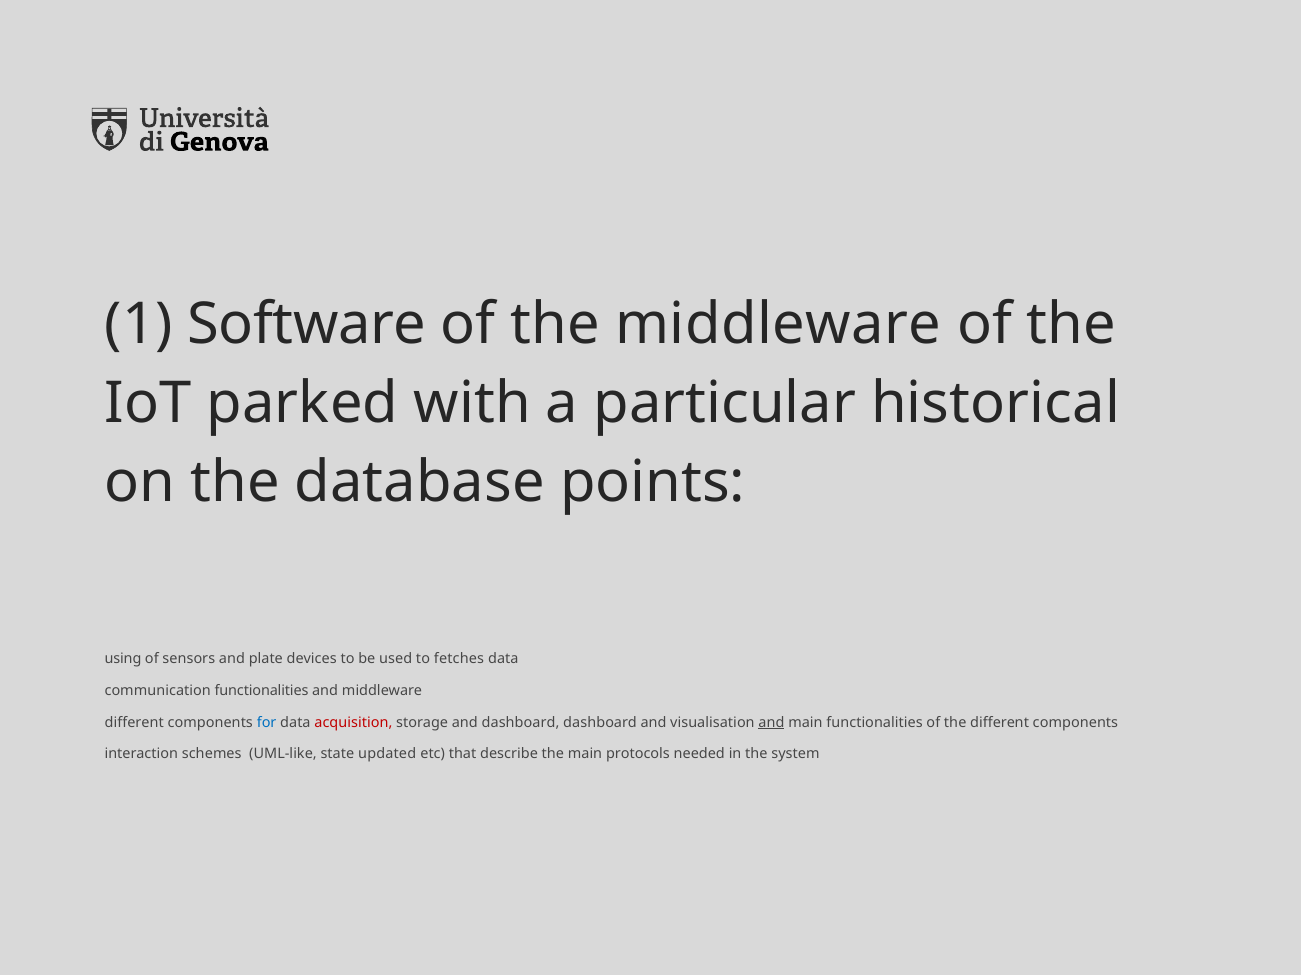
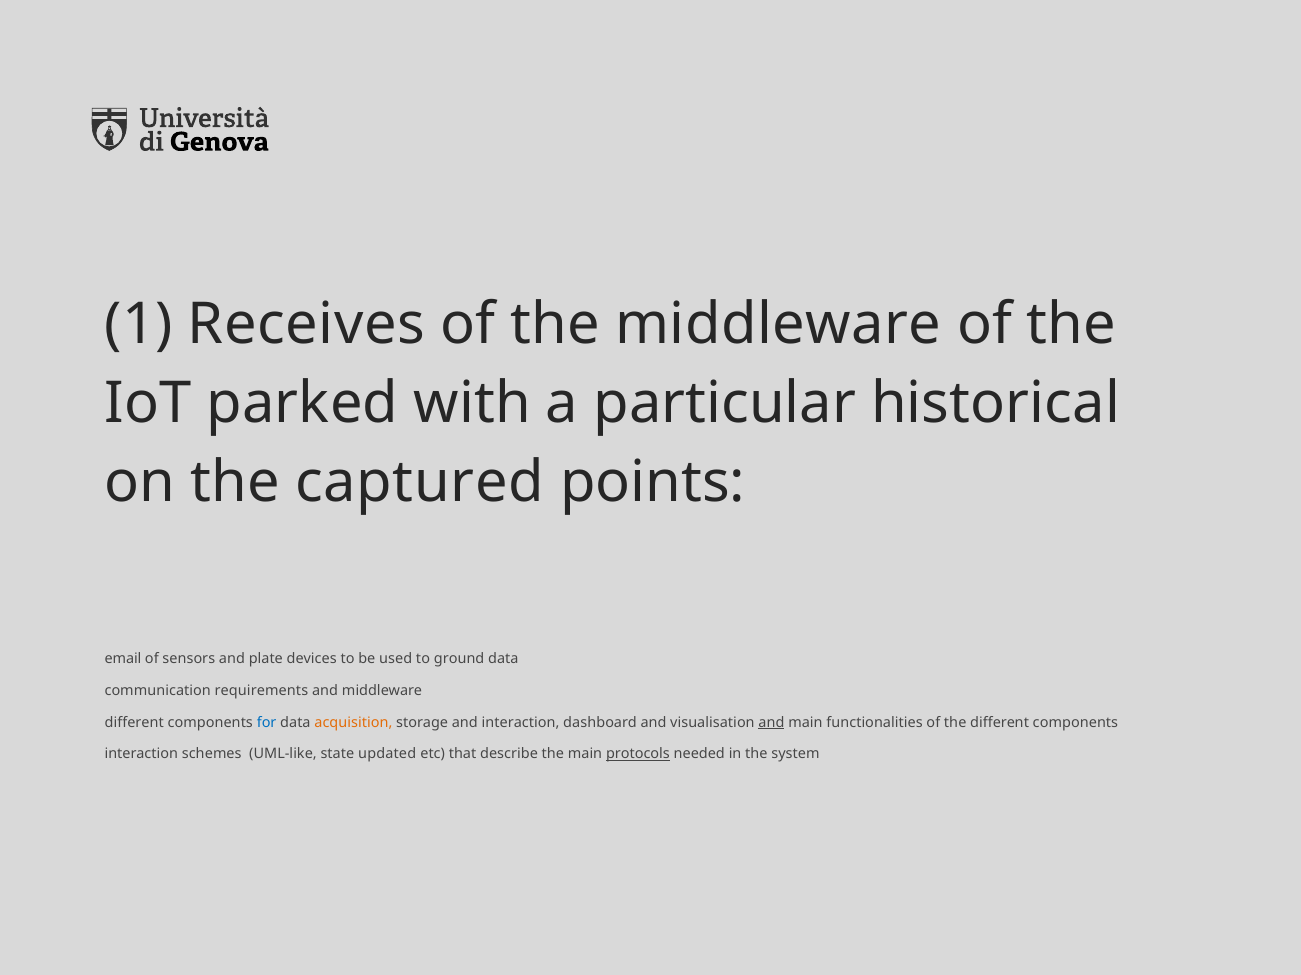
Software: Software -> Receives (306, 325)
database: database -> captured (420, 482)
using: using -> email (123, 660)
fetches: fetches -> ground (459, 660)
communication functionalities: functionalities -> requirements (261, 691)
acquisition colour: red -> orange (353, 723)
and dashboard: dashboard -> interaction (521, 723)
protocols underline: none -> present (638, 754)
